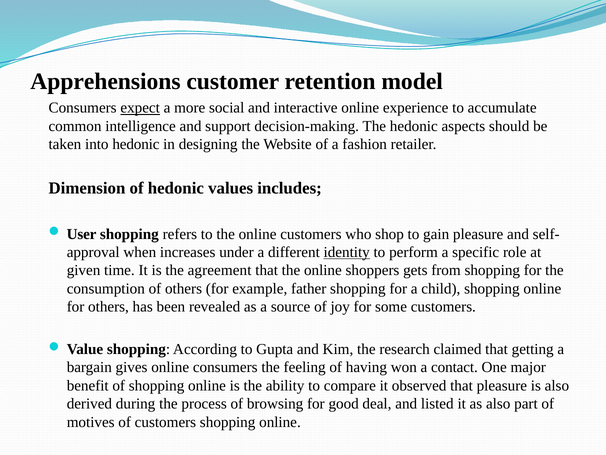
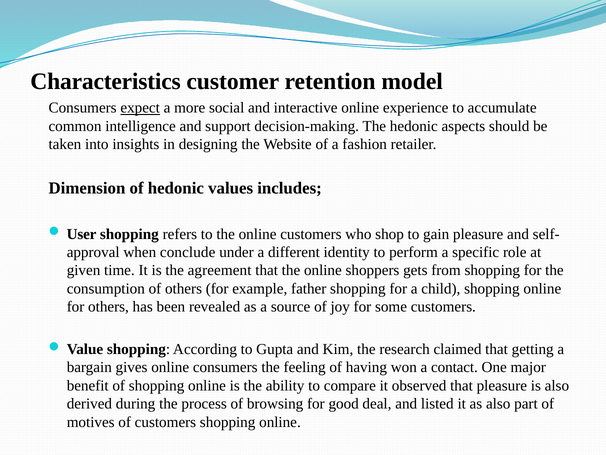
Apprehensions: Apprehensions -> Characteristics (106, 82)
into hedonic: hedonic -> insights (136, 144)
increases: increases -> conclude (188, 252)
identity underline: present -> none (347, 252)
